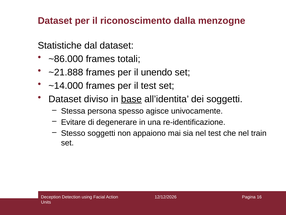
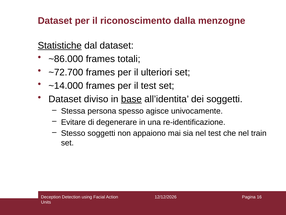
Statistiche underline: none -> present (60, 45)
~21.888: ~21.888 -> ~72.700 (66, 72)
unendo: unendo -> ulteriori (157, 72)
